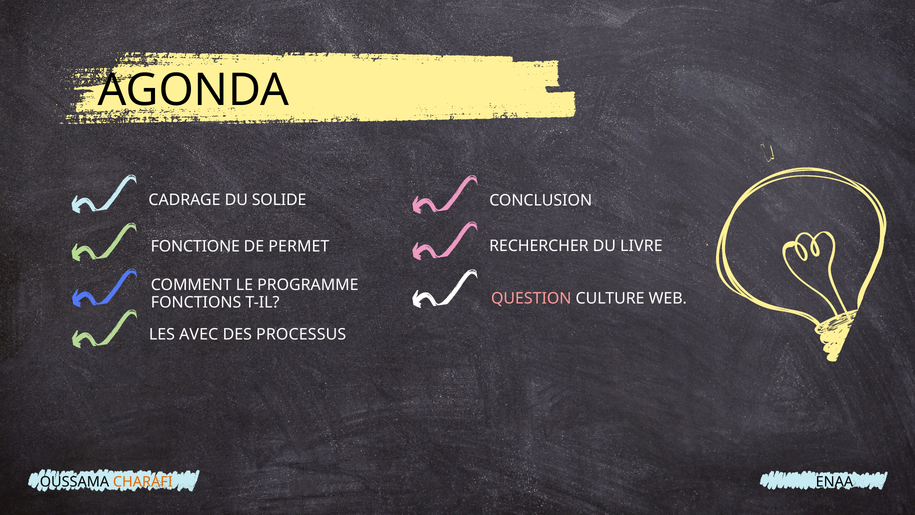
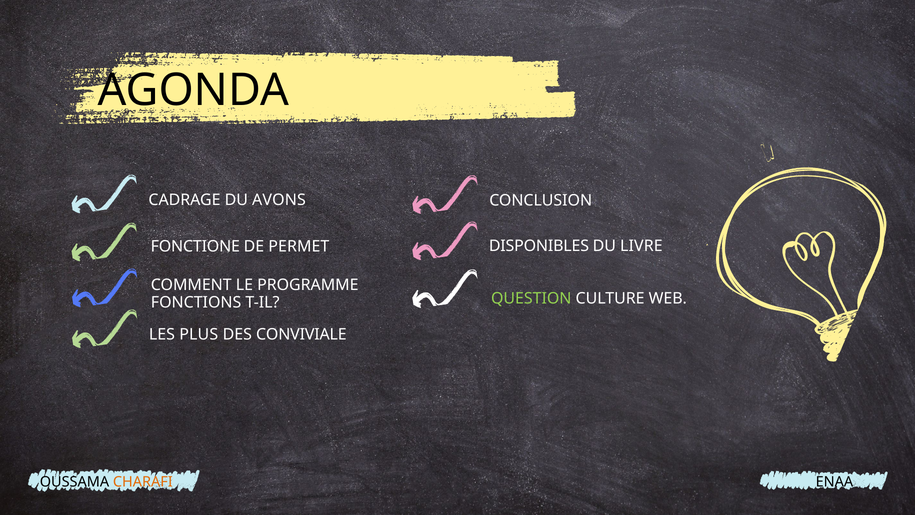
SOLIDE: SOLIDE -> AVONS (279, 200)
RECHERCHER: RECHERCHER -> DISPONIBLES (539, 246)
QUESTION colour: pink -> light green (531, 298)
AVEC: AVEC -> PLUS (199, 334)
PROCESSUS: PROCESSUS -> CONVIVIALE (301, 334)
